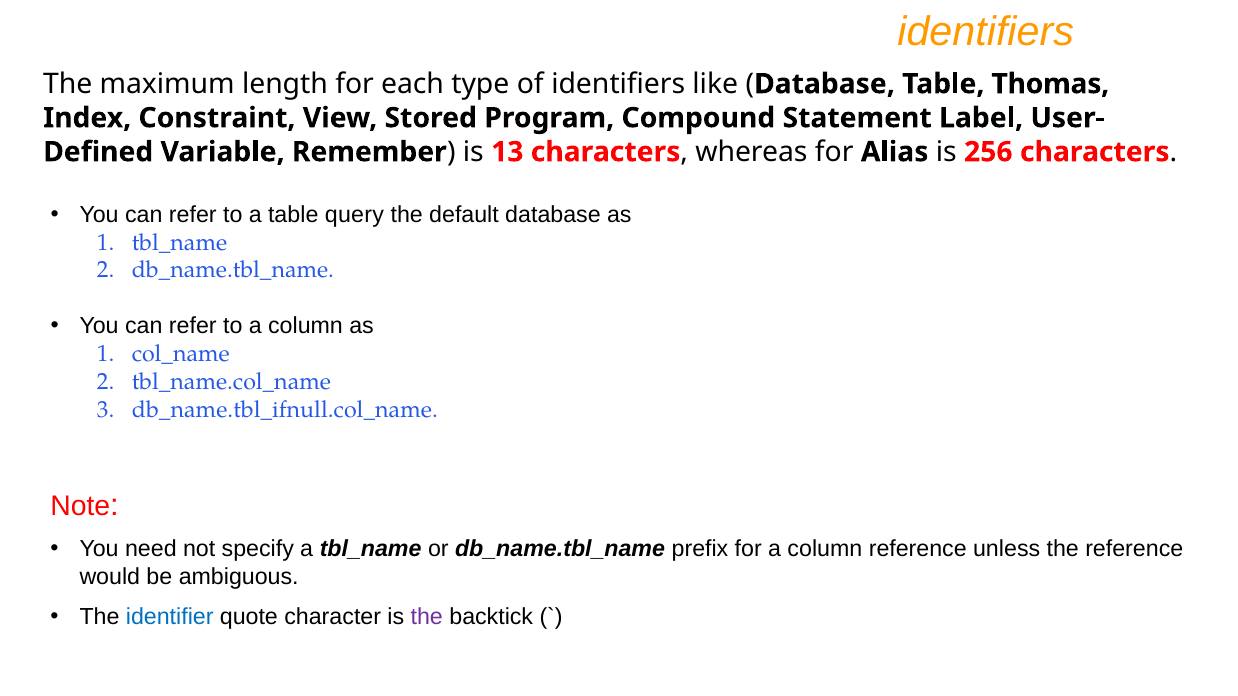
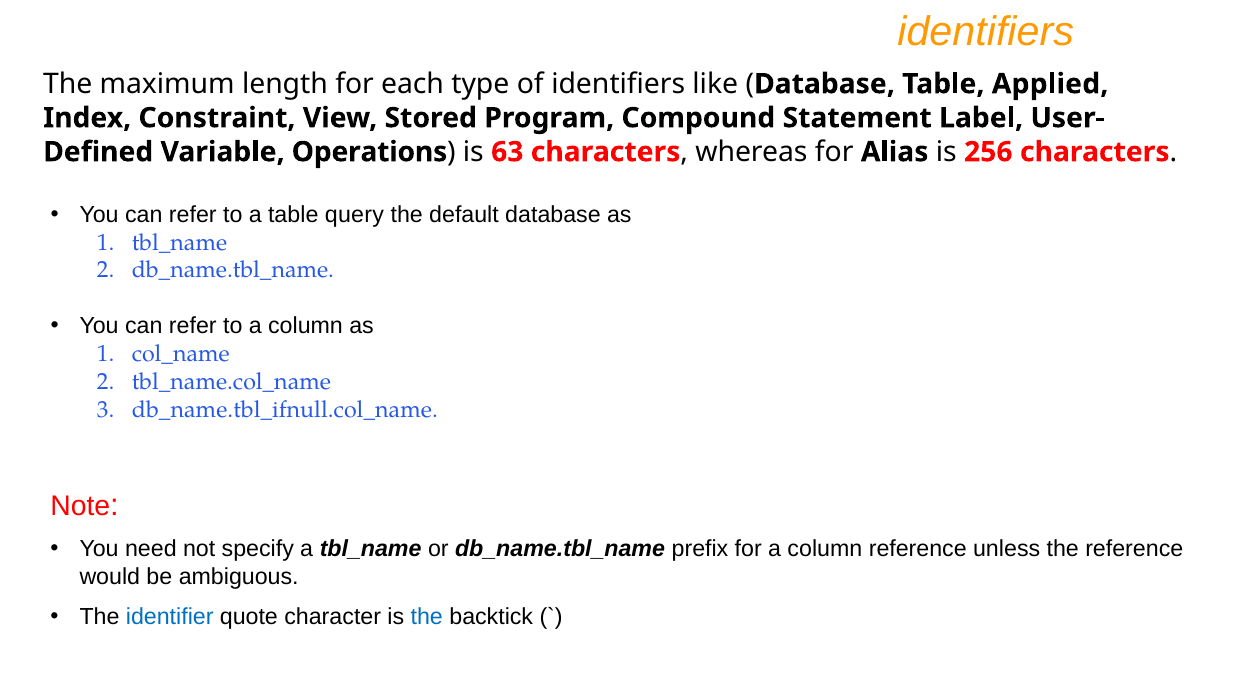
Thomas: Thomas -> Applied (1050, 84)
Remember: Remember -> Operations (369, 152)
13: 13 -> 63 (507, 152)
the colour: purple -> blue (427, 617)
